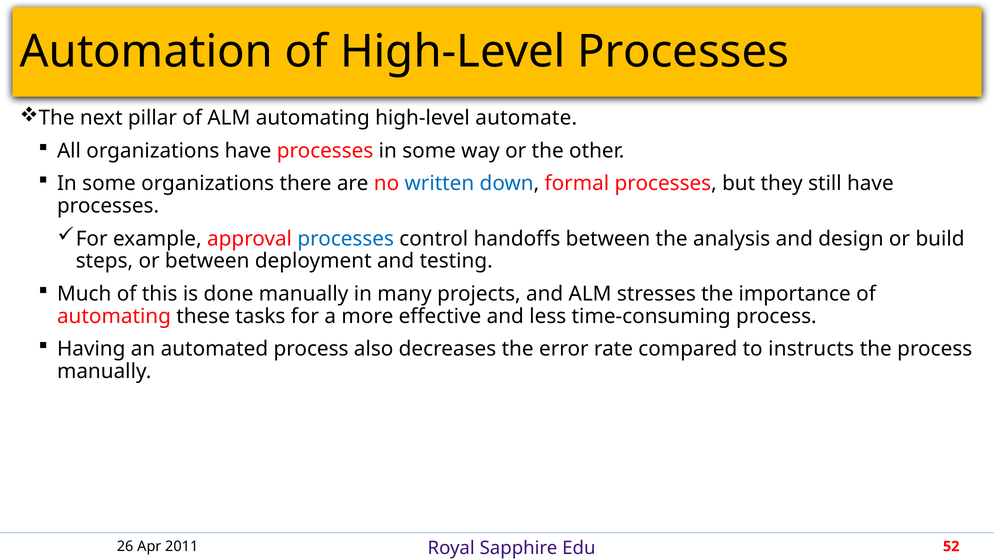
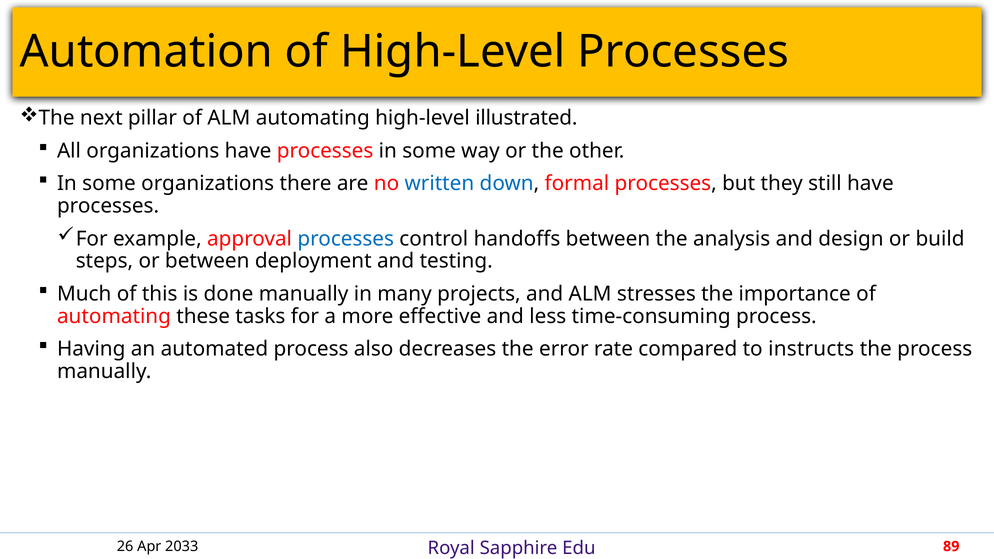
automate: automate -> illustrated (526, 118)
2011: 2011 -> 2033 (182, 546)
52: 52 -> 89 (951, 546)
